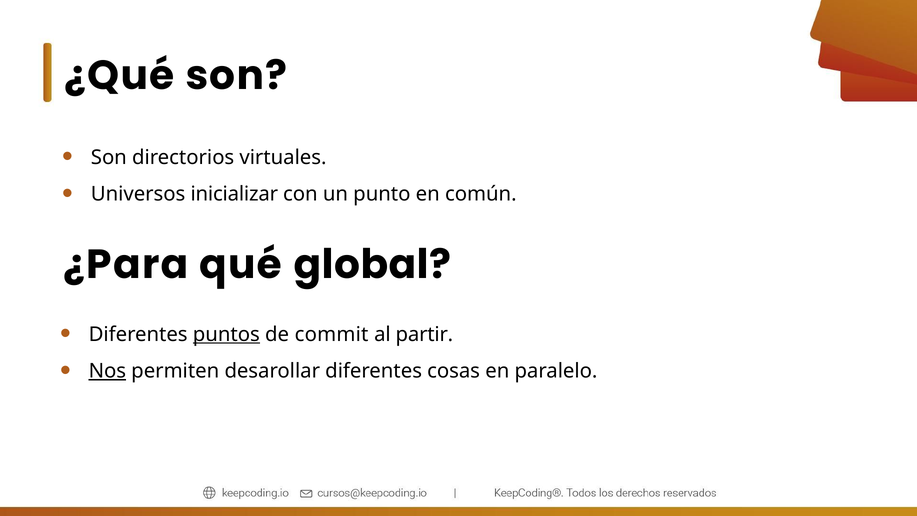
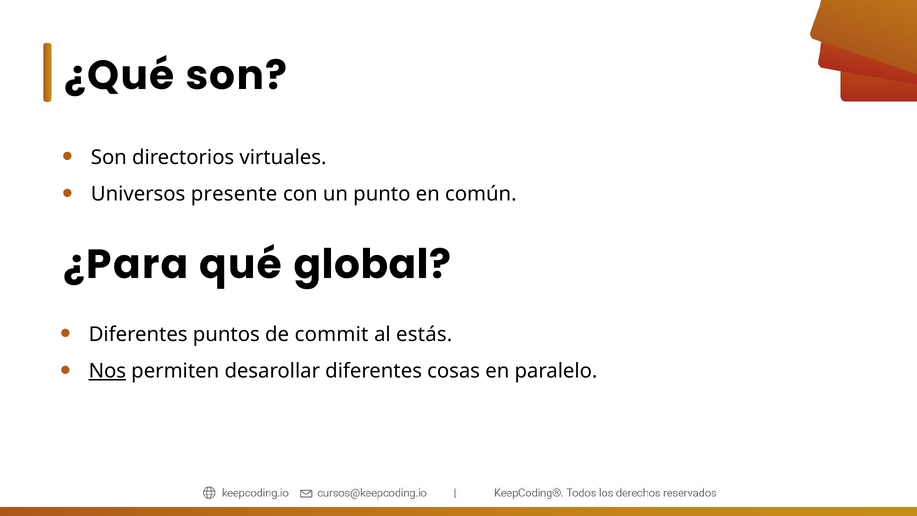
inicializar: inicializar -> presente (234, 194)
puntos underline: present -> none (226, 334)
partir: partir -> estás (424, 334)
